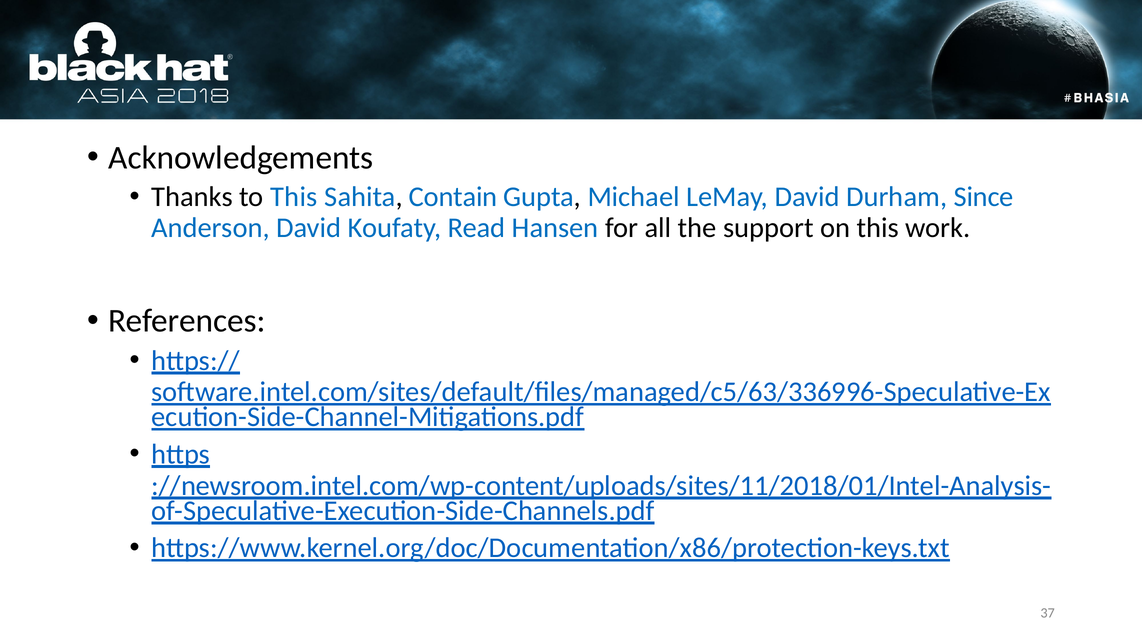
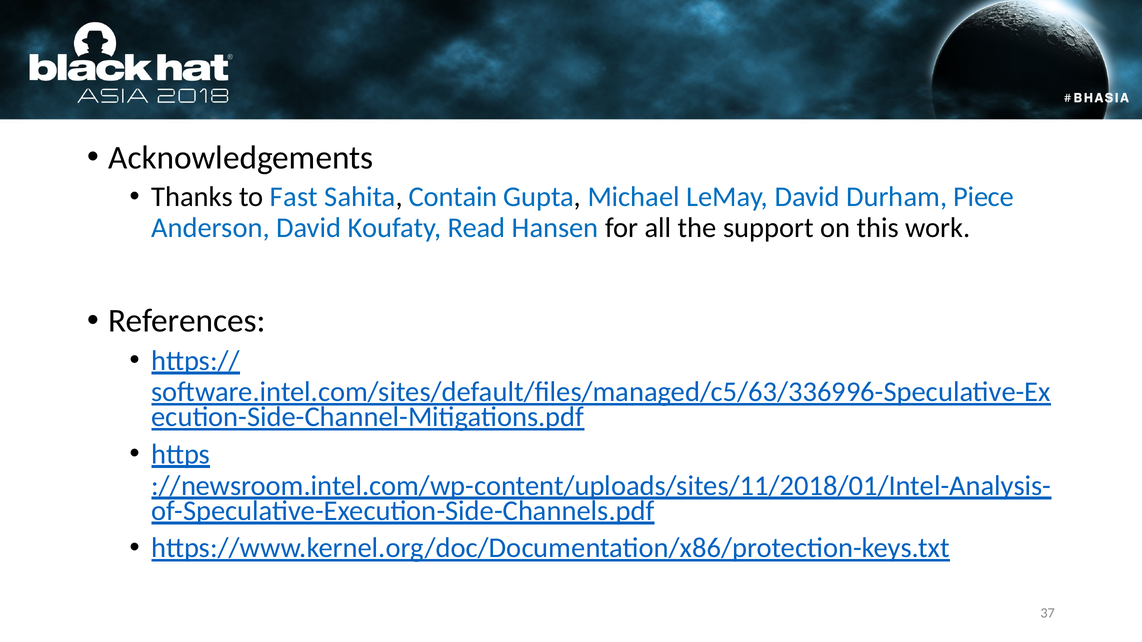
to This: This -> Fast (294, 197)
Since: Since -> Piece (984, 197)
